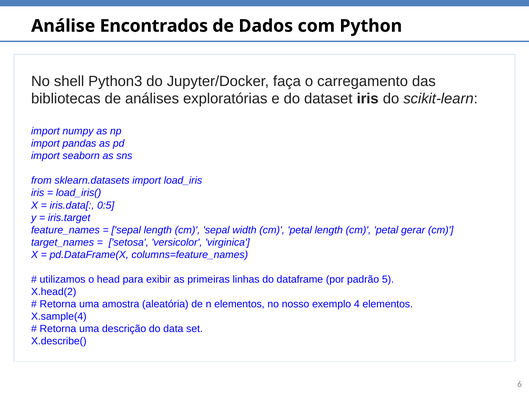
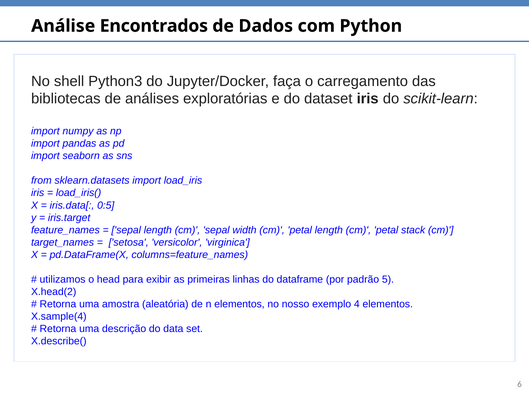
gerar: gerar -> stack (413, 230)
